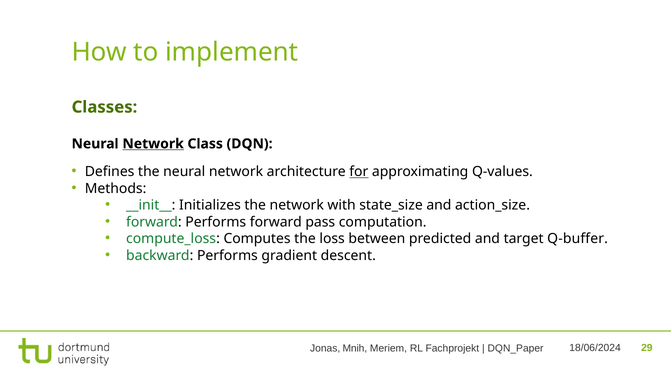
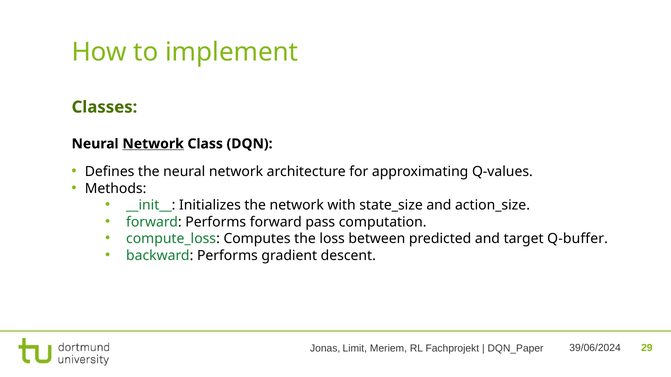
for underline: present -> none (359, 172)
18/06/2024: 18/06/2024 -> 39/06/2024 (595, 349)
Mnih: Mnih -> Limit (355, 349)
